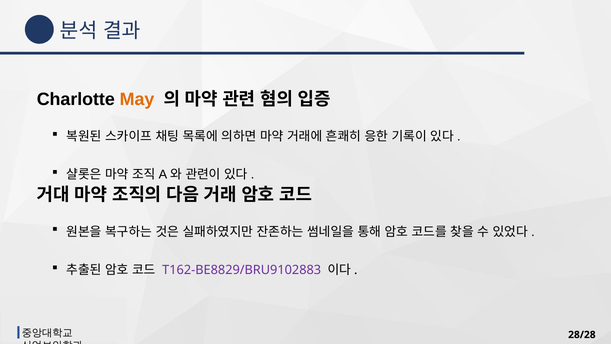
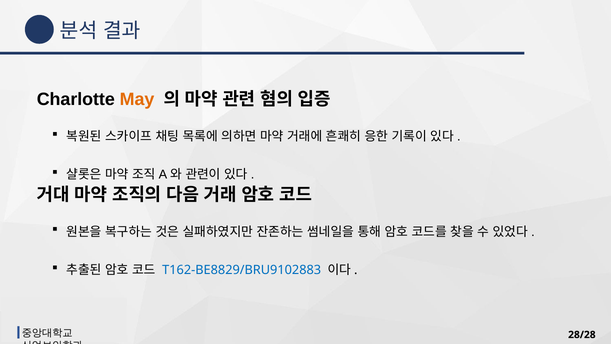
T162-BE8829/BRU9102883 colour: purple -> blue (242, 270)
